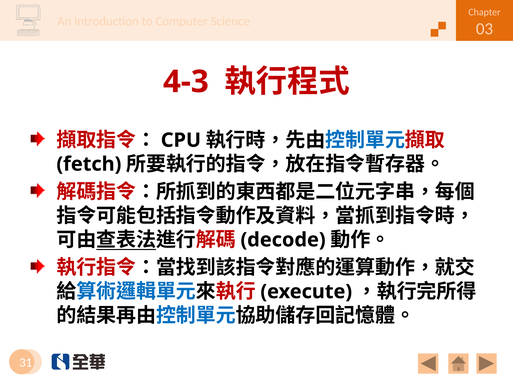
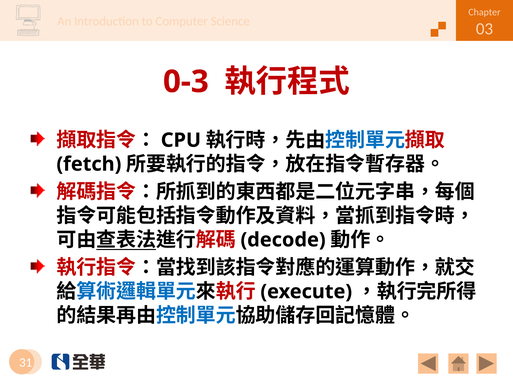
4-3: 4-3 -> 0-3 (186, 82)
